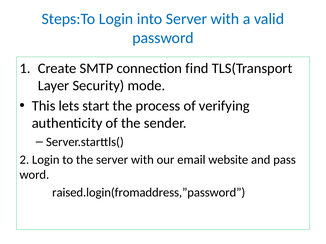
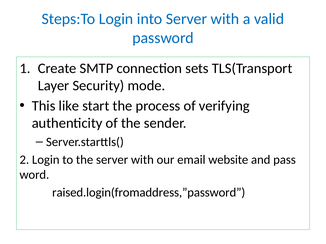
find: find -> sets (197, 68)
lets: lets -> like (69, 106)
